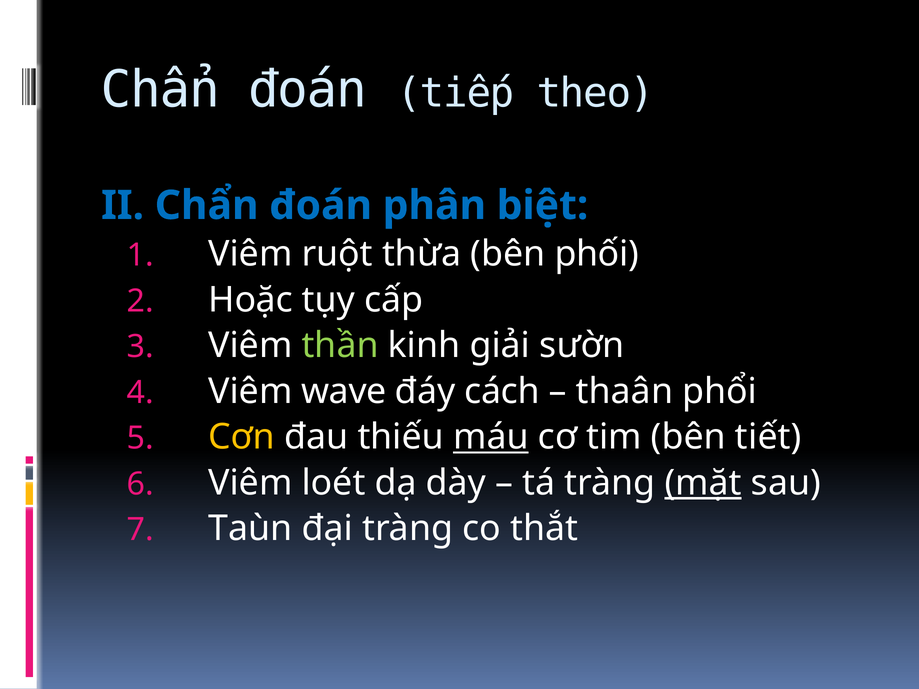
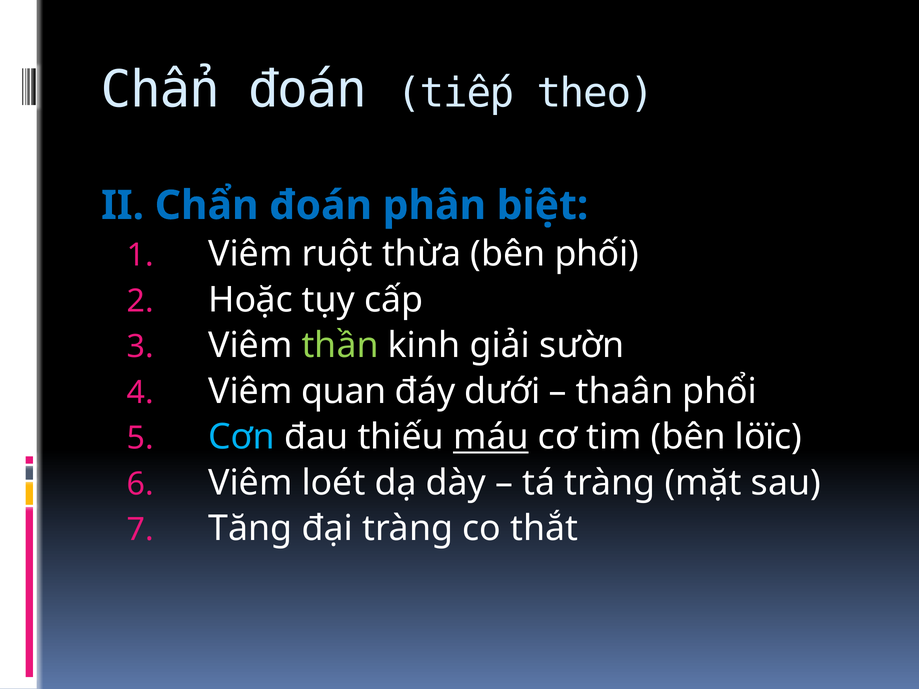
wave: wave -> quan (344, 391)
cách: cách -> dưới (502, 391)
Cơn colour: yellow -> light blue (242, 437)
tiết: tiết -> löïc (769, 437)
mặt underline: present -> none (703, 483)
Taùn: Taùn -> Tăng (250, 529)
